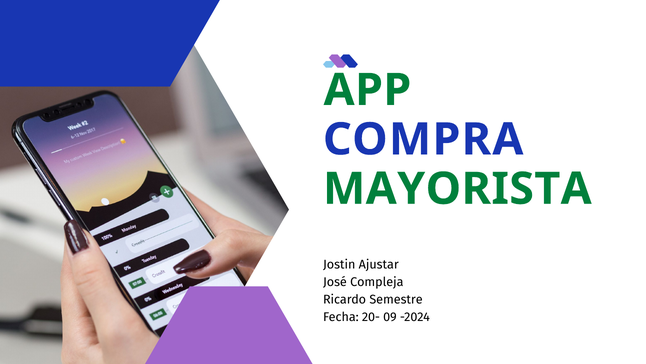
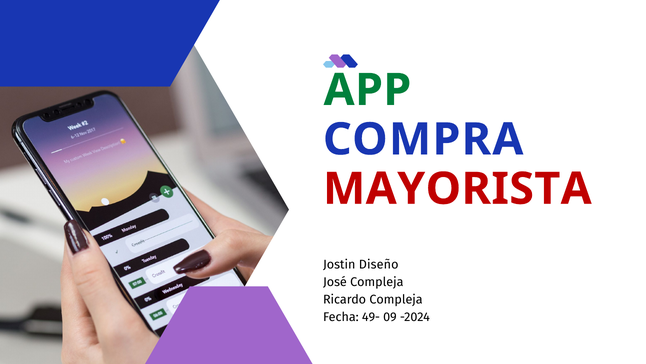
MAYORISTA colour: green -> red (457, 189)
Ajustar: Ajustar -> Diseño (379, 264)
Ricardo Semestre: Semestre -> Compleja (396, 299)
20-: 20- -> 49- (371, 317)
